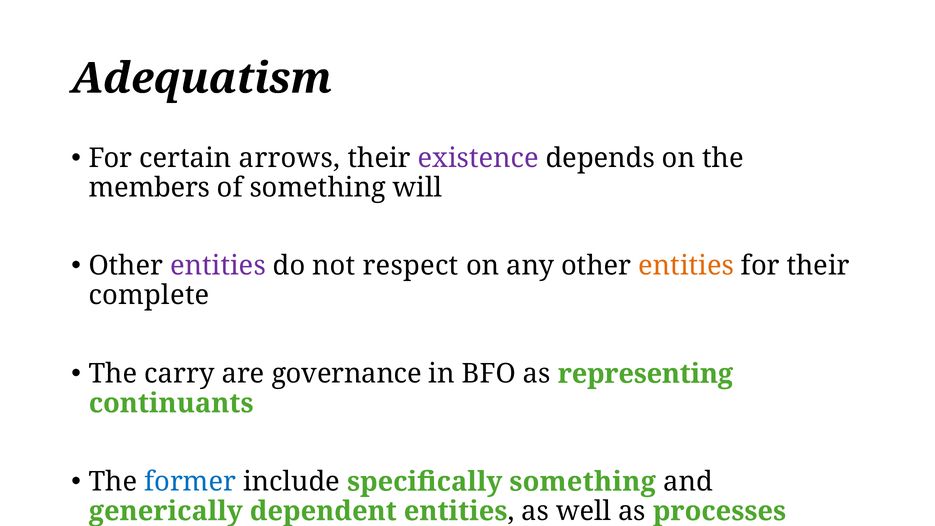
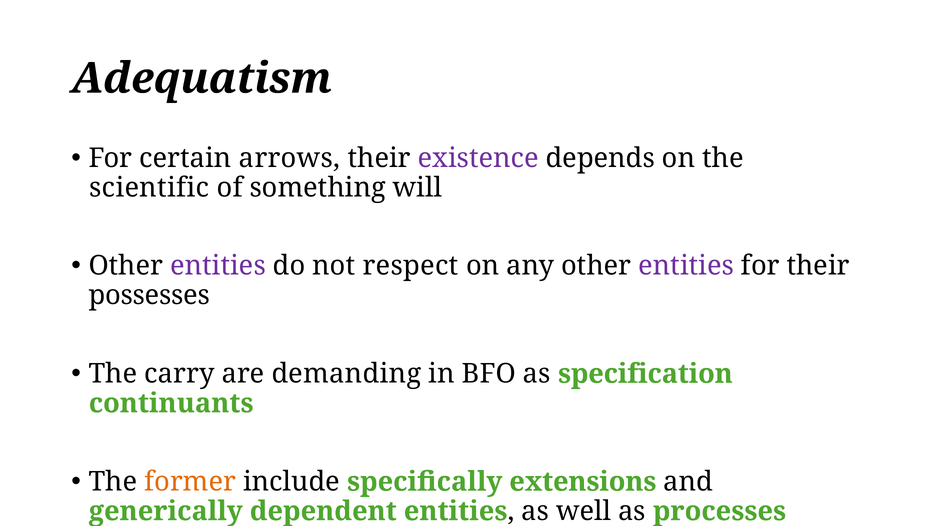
members: members -> scientific (149, 188)
entities colour: orange -> purple (686, 266)
complete: complete -> possesses (149, 295)
governance: governance -> demanding (346, 374)
representing: representing -> specification (645, 374)
former colour: blue -> orange (190, 482)
specifically something: something -> extensions (583, 482)
